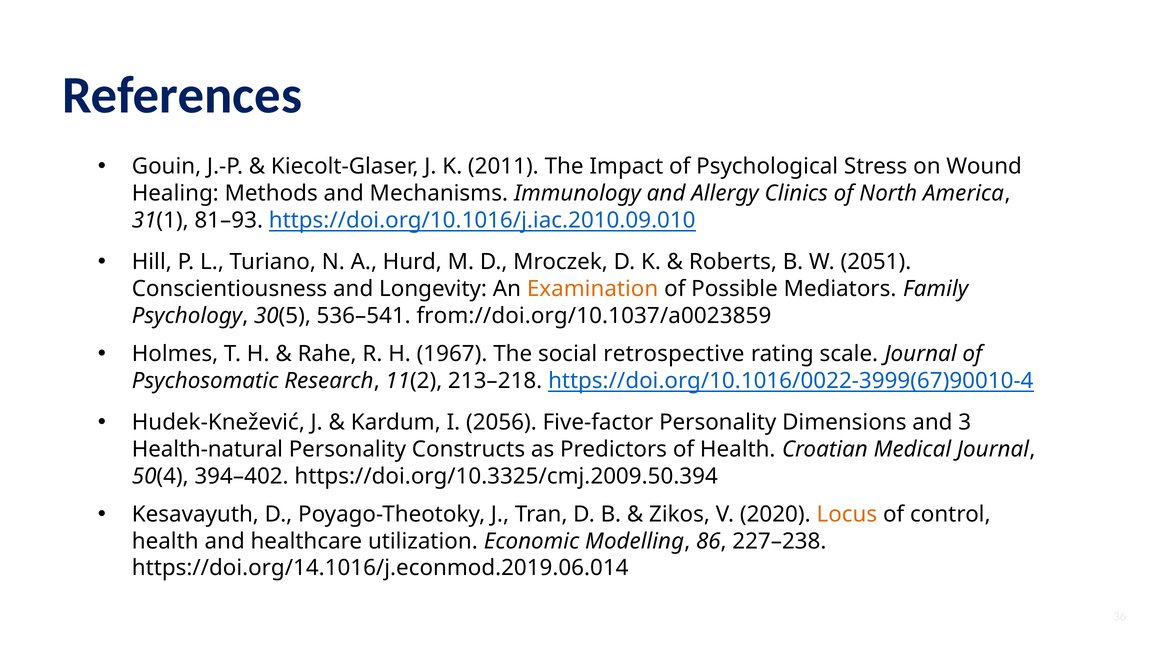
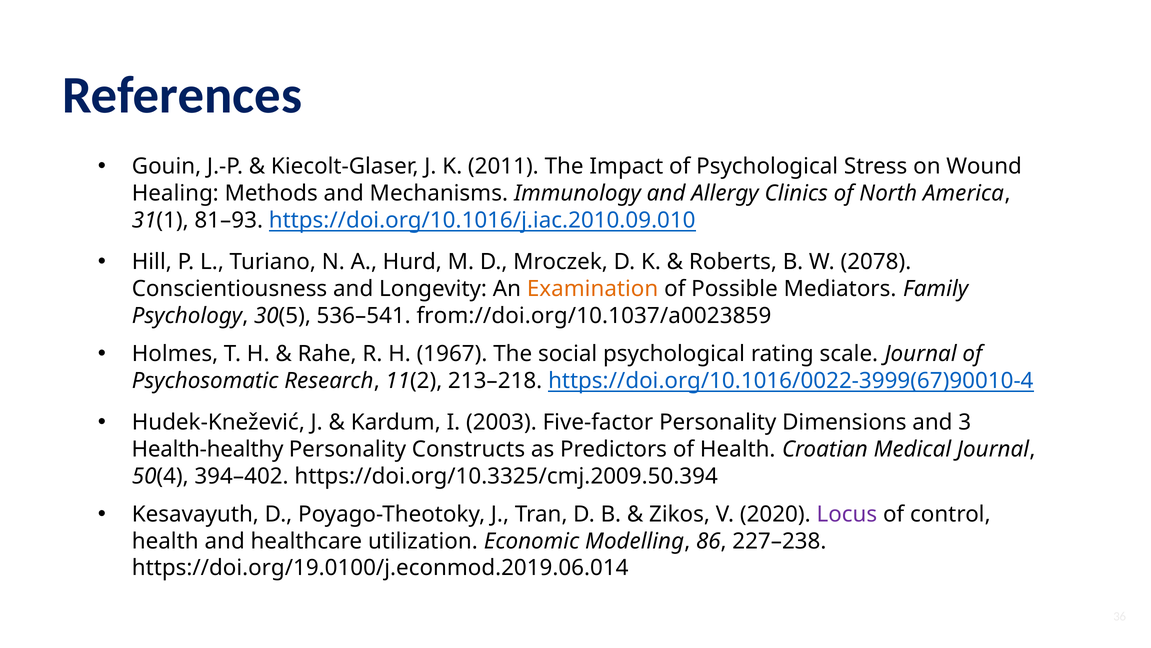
2051: 2051 -> 2078 (876, 262)
social retrospective: retrospective -> psychological (674, 354)
2056: 2056 -> 2003 (501, 422)
Health-natural: Health-natural -> Health-healthy (207, 449)
Locus colour: orange -> purple (847, 514)
https://doi.org/14.1016/j.econmod.2019.06.014: https://doi.org/14.1016/j.econmod.2019.06.014 -> https://doi.org/19.0100/j.econmod.2019.06.014 (380, 568)
